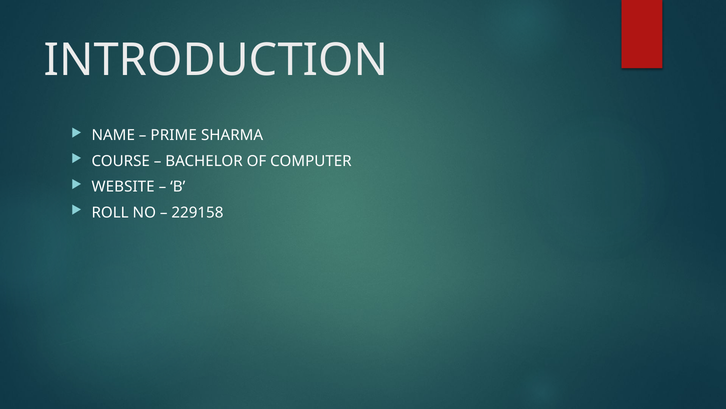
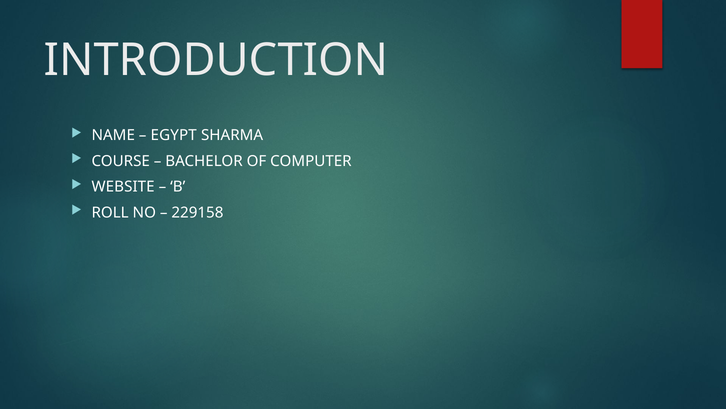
PRIME: PRIME -> EGYPT (174, 135)
